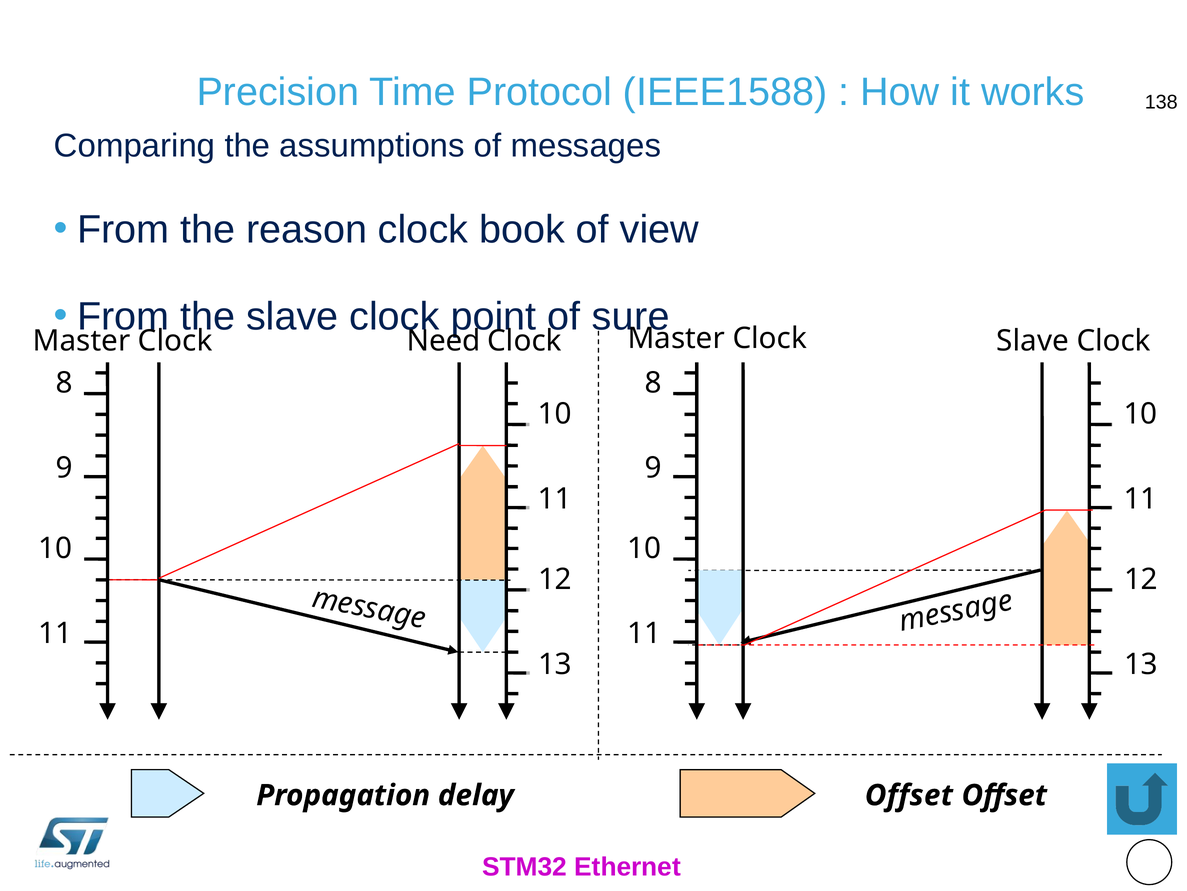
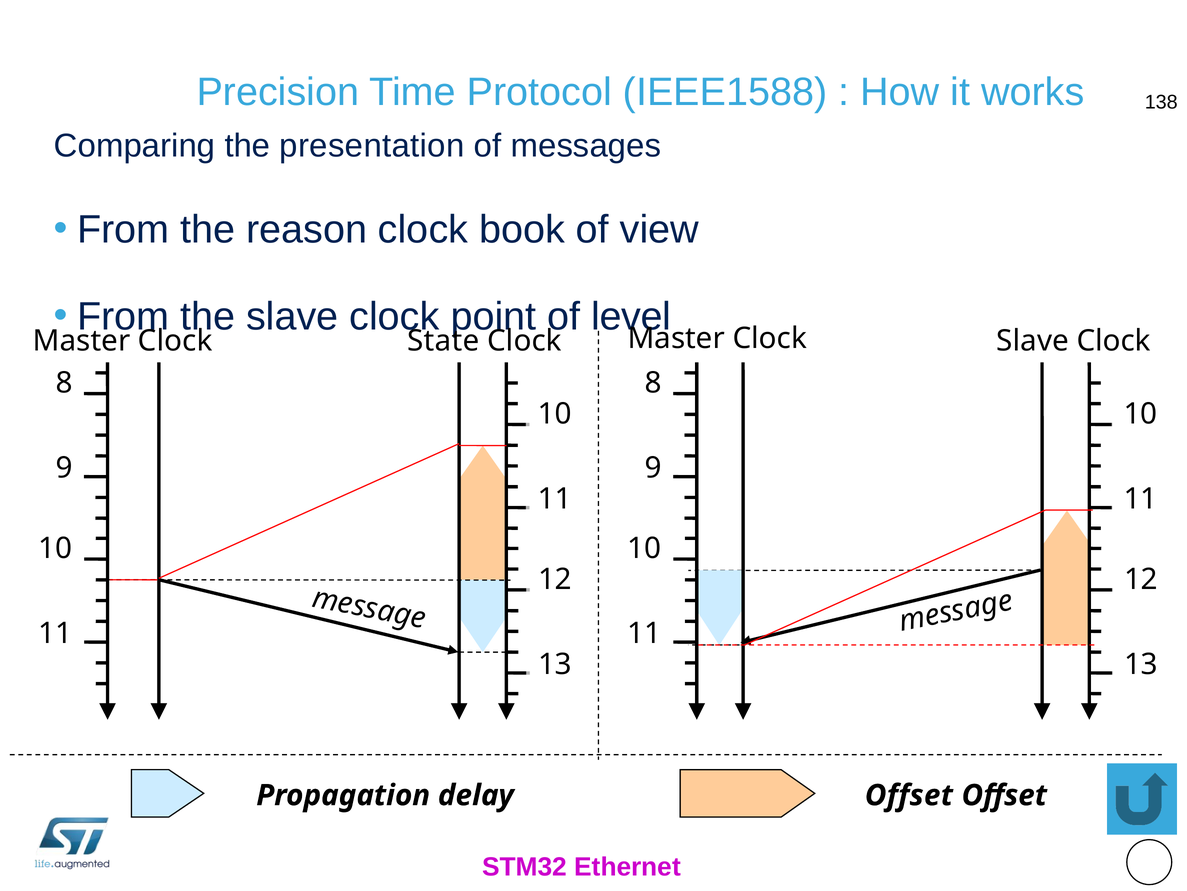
assumptions: assumptions -> presentation (372, 146)
sure: sure -> level (631, 317)
Need: Need -> State (443, 341)
